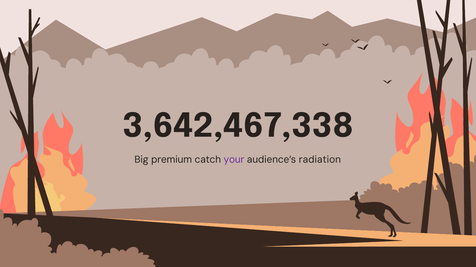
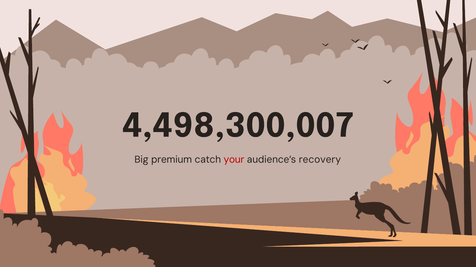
3,642,467,338: 3,642,467,338 -> 4,498,300,007 (238, 126)
your colour: purple -> red (234, 160)
radiation: radiation -> recovery (320, 160)
